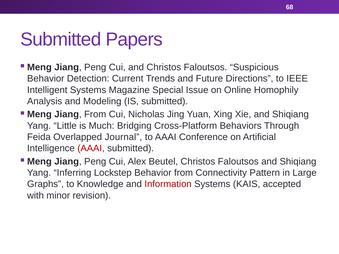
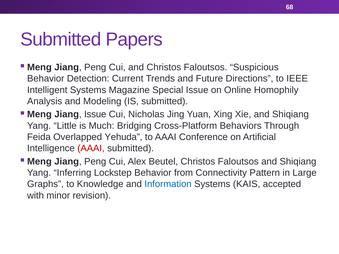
Jiang From: From -> Issue (95, 114)
Journal: Journal -> Yehuda (124, 137)
Information colour: red -> blue (168, 184)
